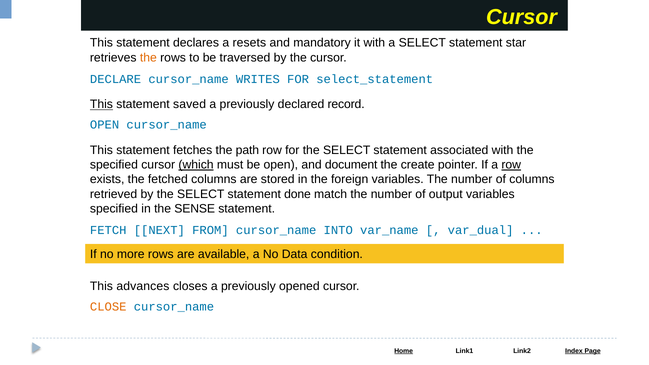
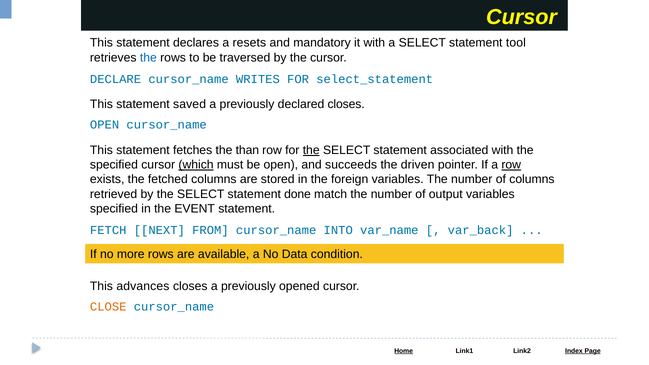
star: star -> tool (516, 43)
the colour: orange -> blue (148, 58)
This underline: present -> none (101, 104)
declared record: record -> closes (346, 104)
path: path -> than (247, 150)
the underline: none -> present (311, 150)
document: document -> succeeds (351, 165)
create: create -> driven (418, 165)
SENSE: SENSE -> EVENT (195, 209)
var_dual: var_dual -> var_back (481, 230)
